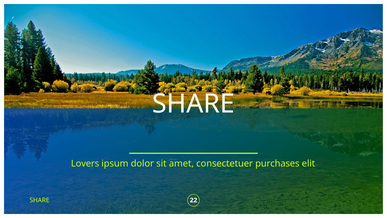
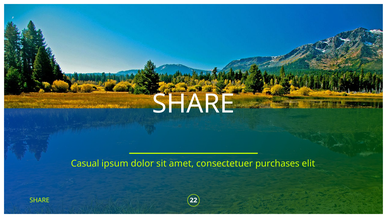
Lovers: Lovers -> Casual (85, 163)
